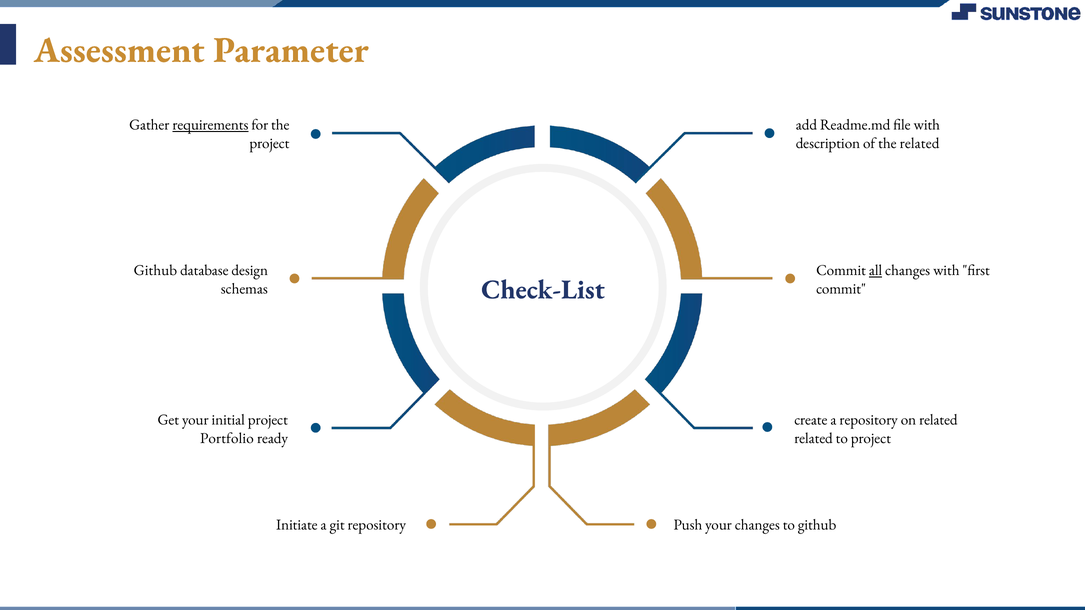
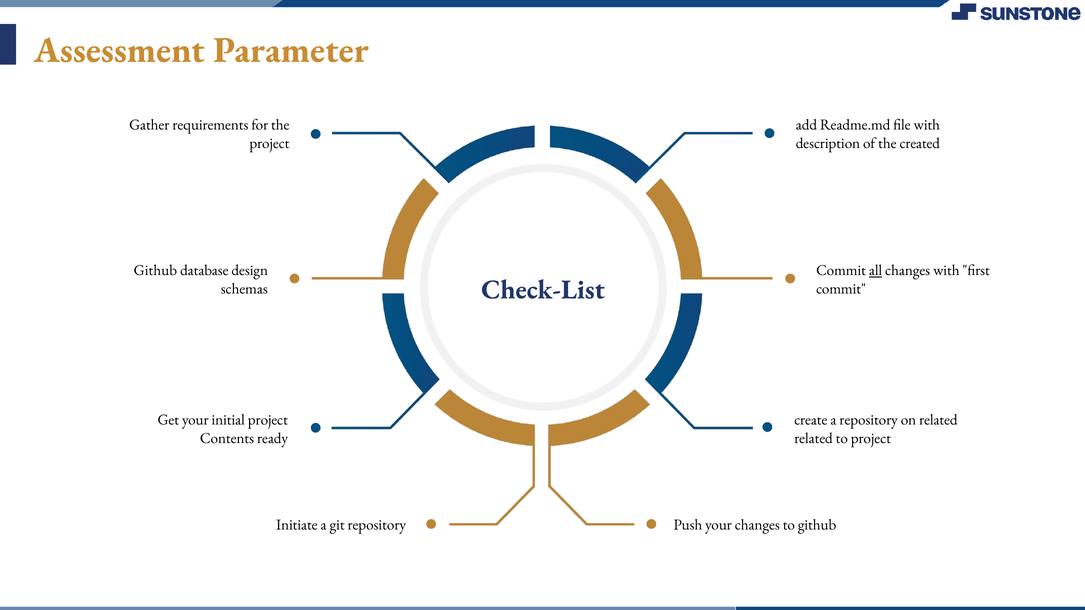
requirements underline: present -> none (210, 125)
the related: related -> created (920, 143)
Portfolio: Portfolio -> Contents (227, 438)
